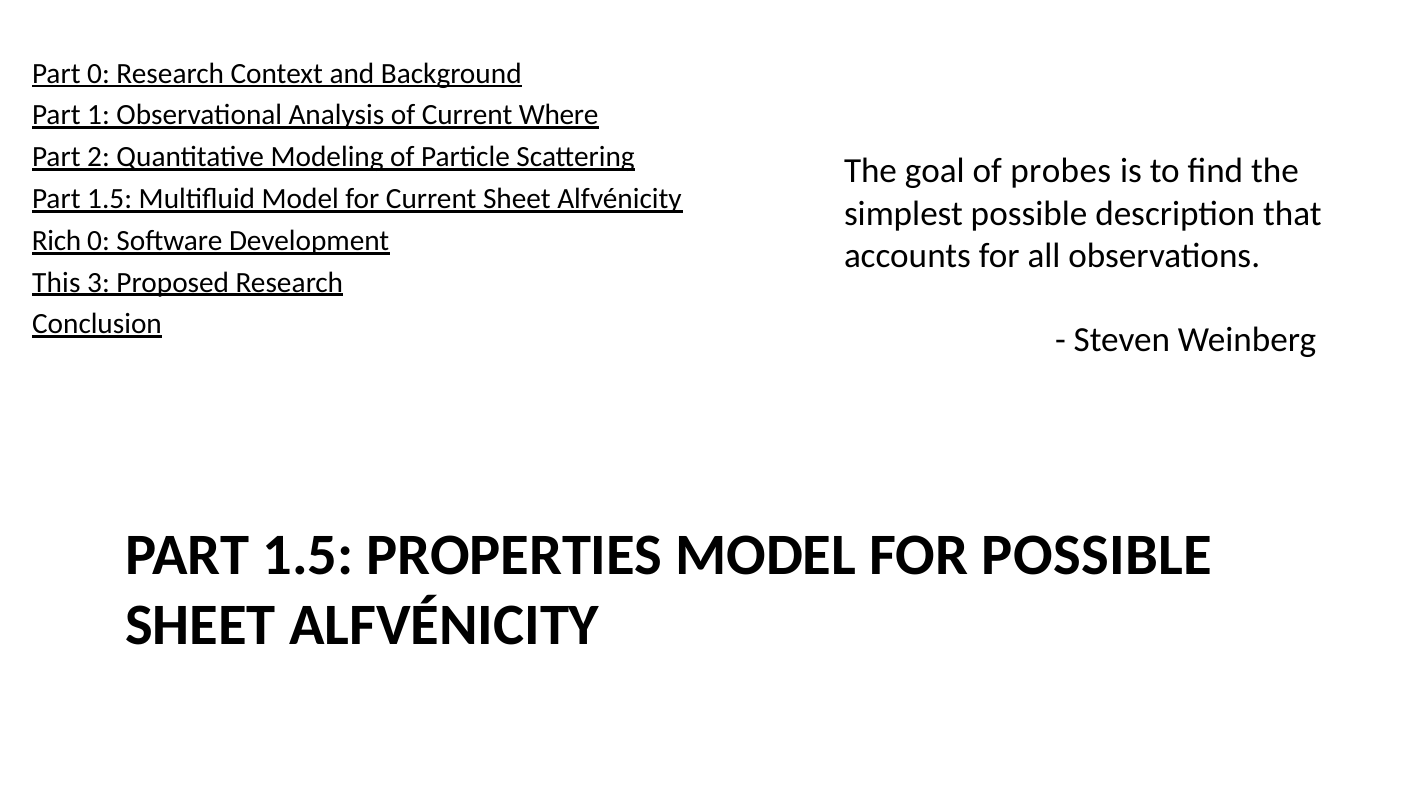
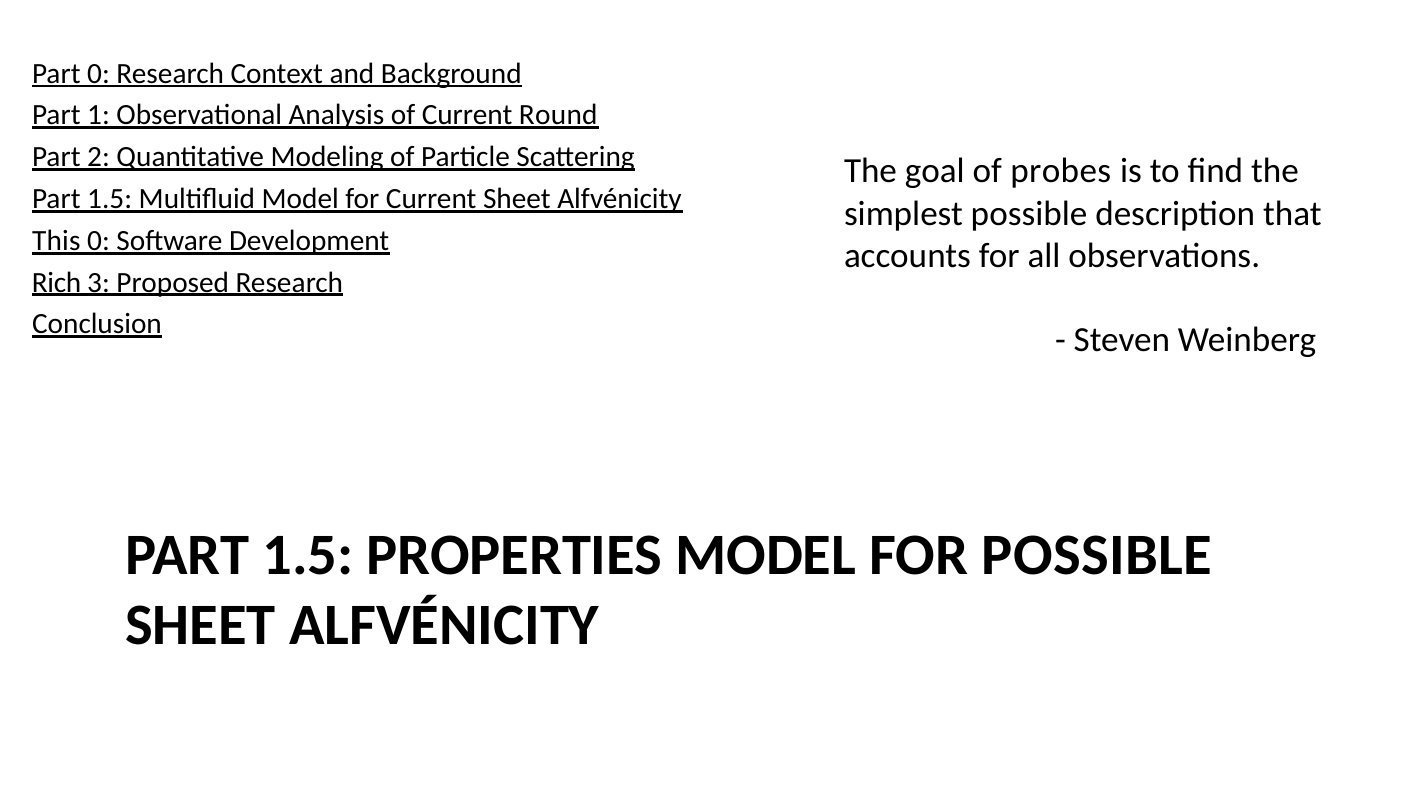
Where: Where -> Round (558, 115)
Rich: Rich -> This (56, 240)
This: This -> Rich (57, 282)
